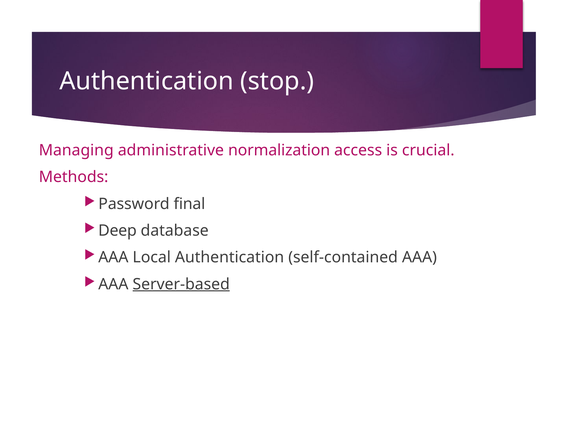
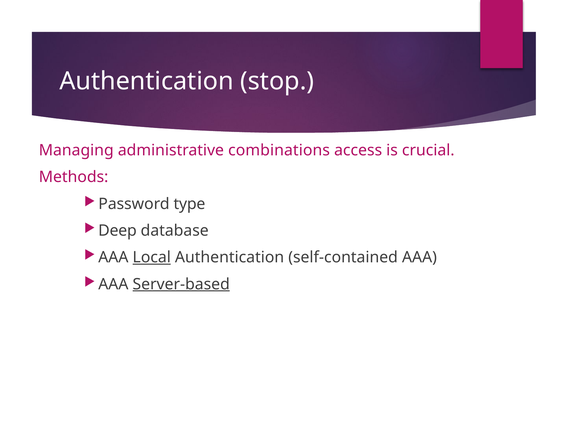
normalization: normalization -> combinations (279, 150)
final: final -> type (189, 204)
Local underline: none -> present (152, 258)
